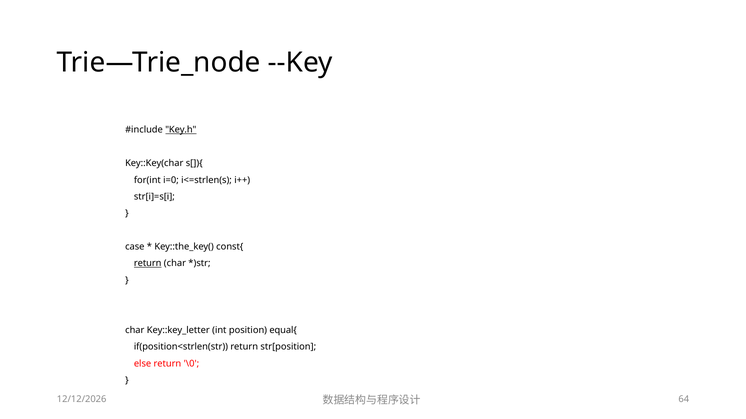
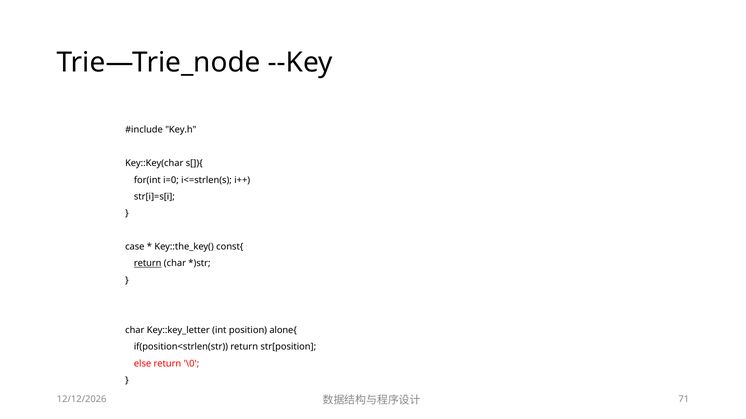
Key.h underline: present -> none (181, 130)
equal{: equal{ -> alone{ (283, 331)
64: 64 -> 71 (684, 400)
